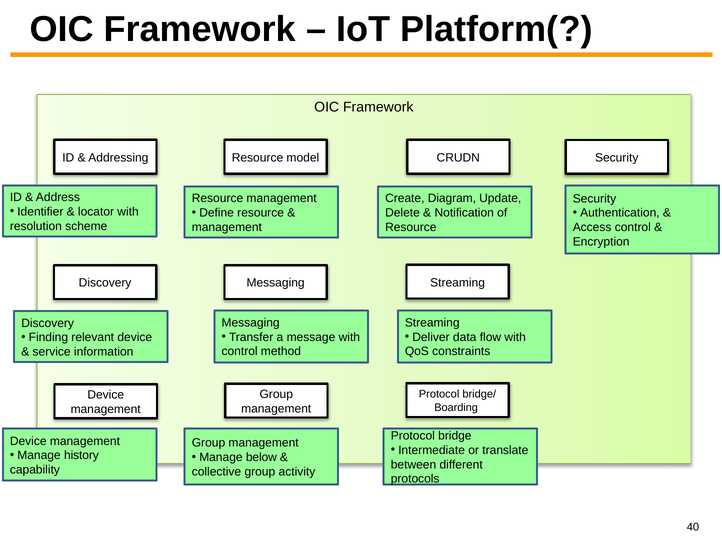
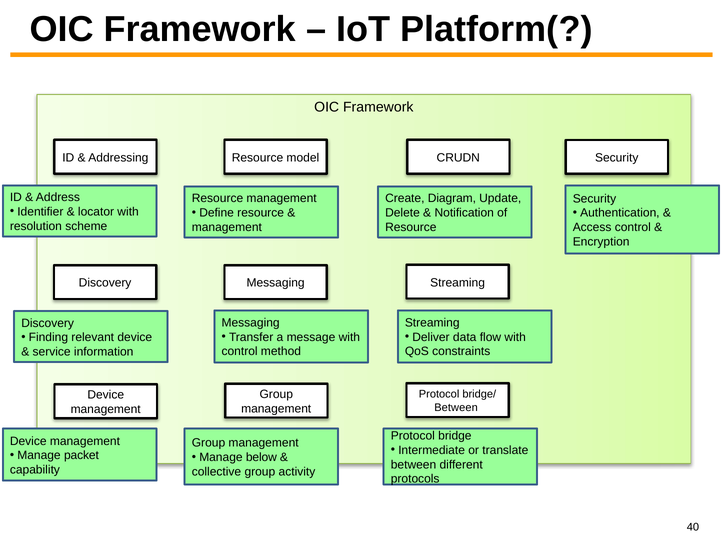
Boarding: Boarding -> Between (456, 408)
history: history -> packet (81, 456)
